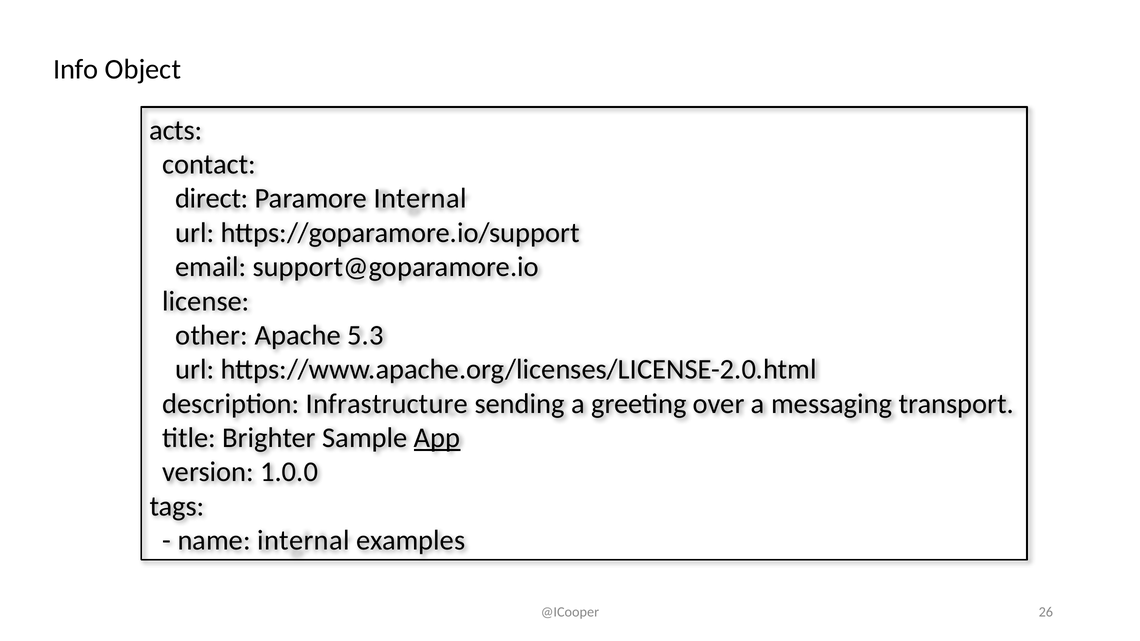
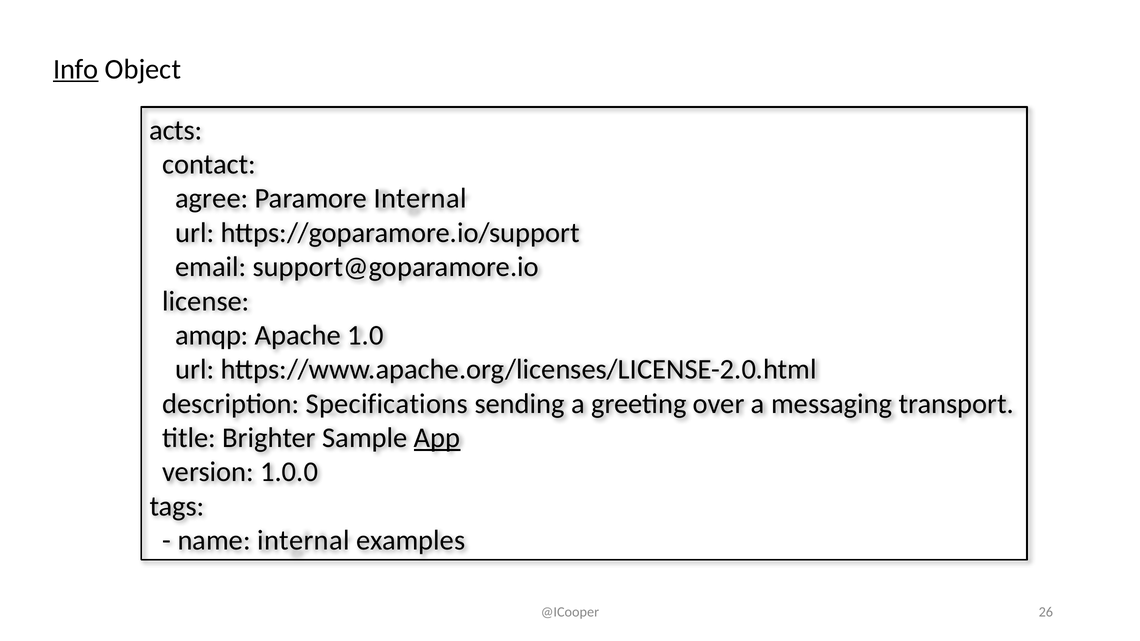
Info underline: none -> present (76, 69)
direct: direct -> agree (212, 199)
other: other -> amqp (212, 335)
5.3: 5.3 -> 1.0 (365, 335)
Infrastructure: Infrastructure -> Specifications (387, 404)
